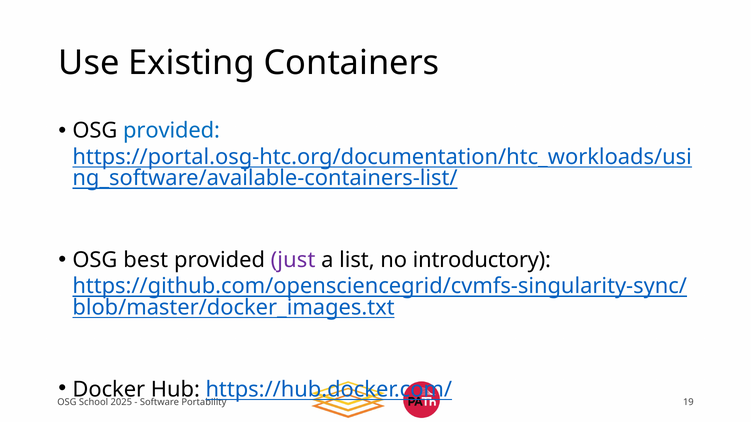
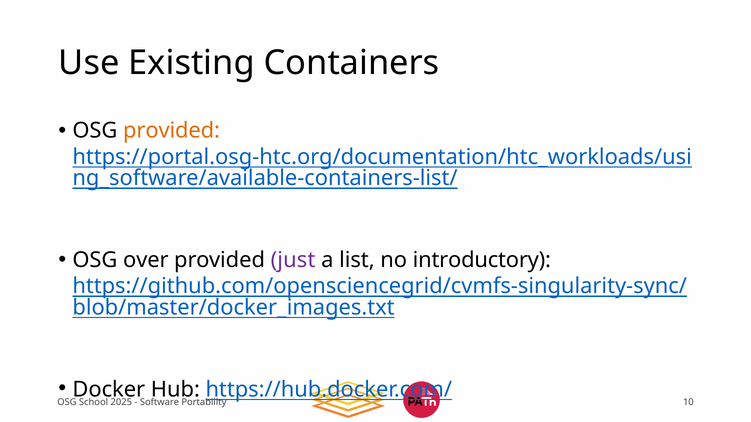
provided colour: blue -> orange (172, 131)
best: best -> over (146, 260)
19: 19 -> 10 (688, 403)
